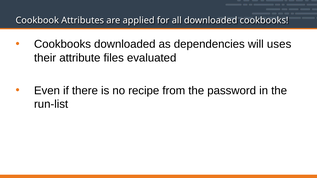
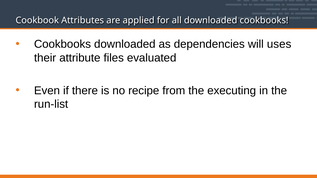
password: password -> executing (232, 91)
